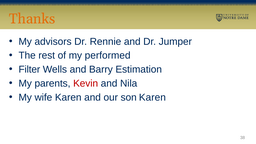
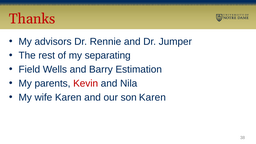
Thanks colour: orange -> red (32, 19)
performed: performed -> separating (108, 56)
Filter: Filter -> Field (29, 69)
